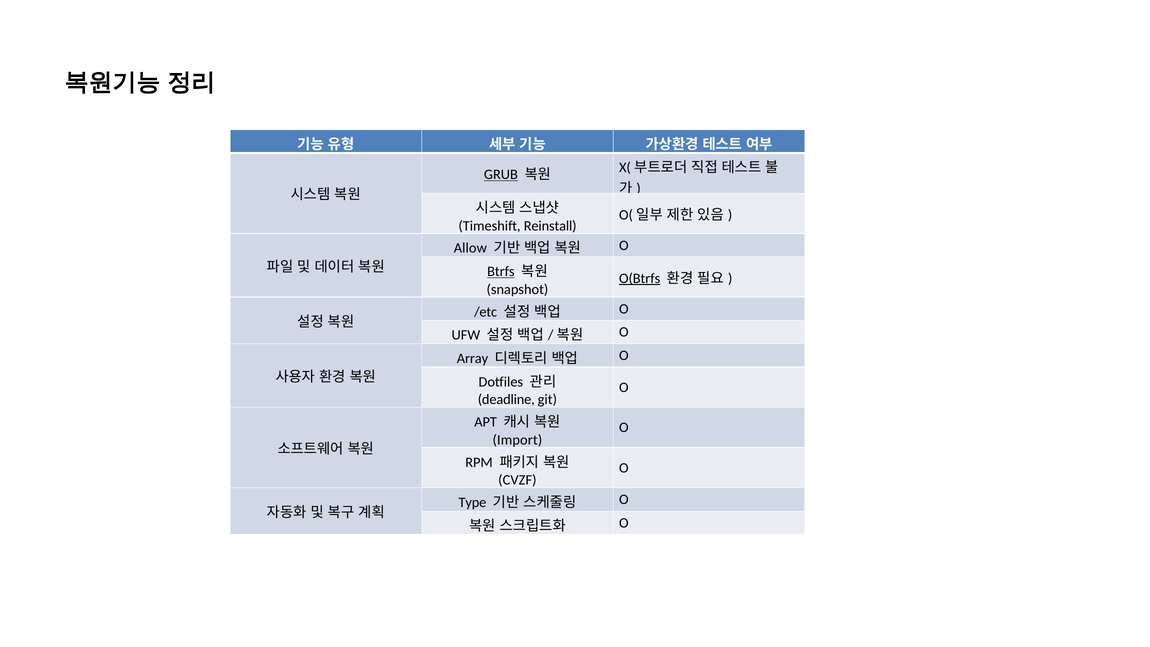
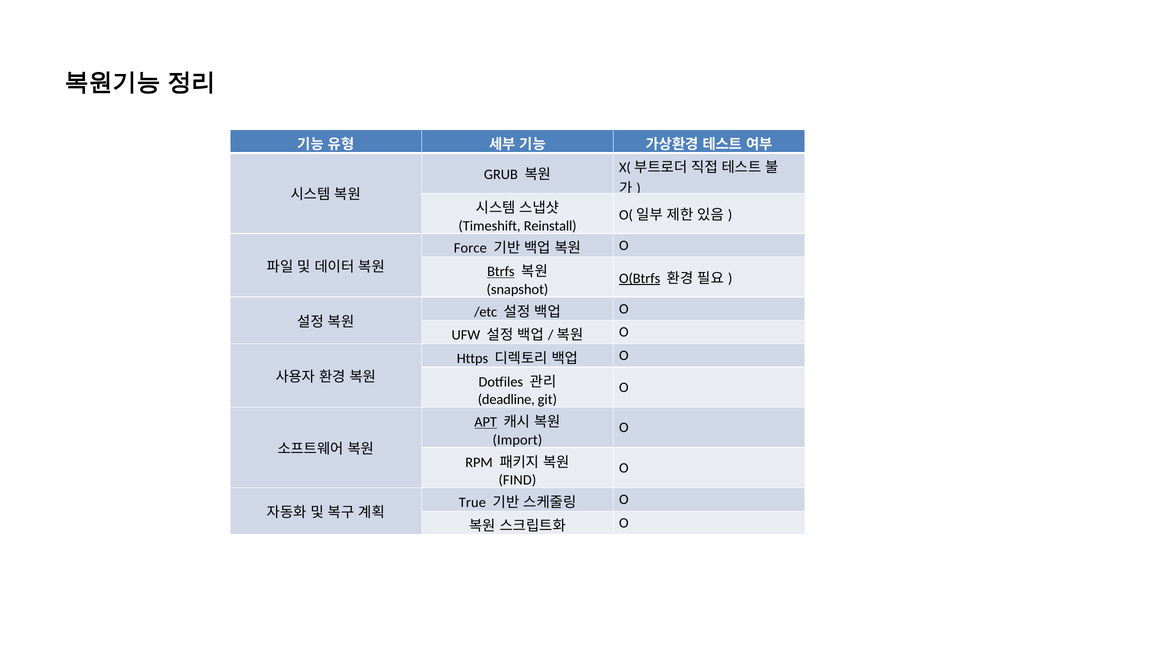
GRUB underline: present -> none (501, 175)
Allow: Allow -> Force (470, 248)
Array: Array -> Https (472, 358)
APT underline: none -> present (486, 422)
CVZF: CVZF -> FIND (517, 480)
Type: Type -> True (472, 503)
